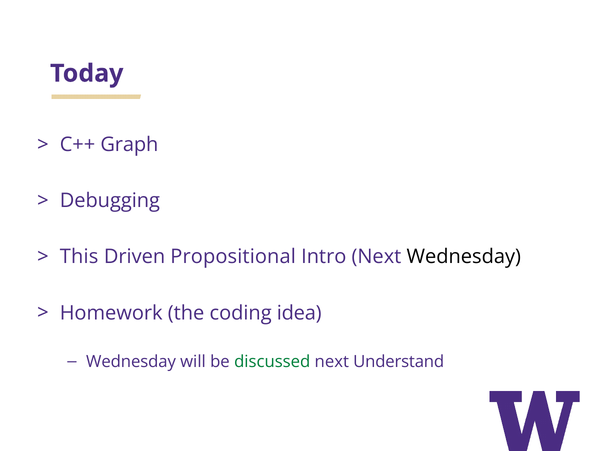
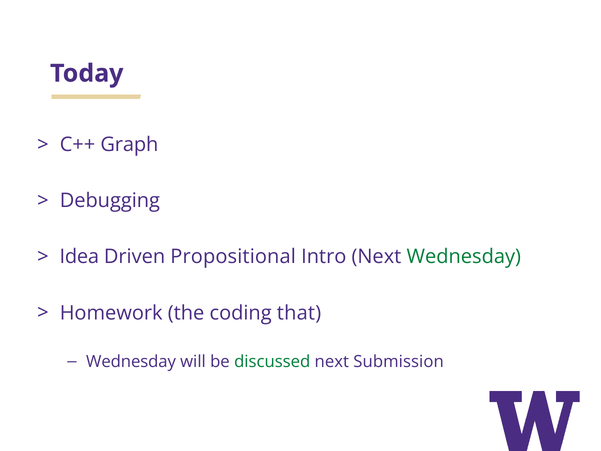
This: This -> Idea (79, 257)
Wednesday colour: black -> green (464, 257)
idea: idea -> that (299, 313)
Understand: Understand -> Submission (399, 361)
